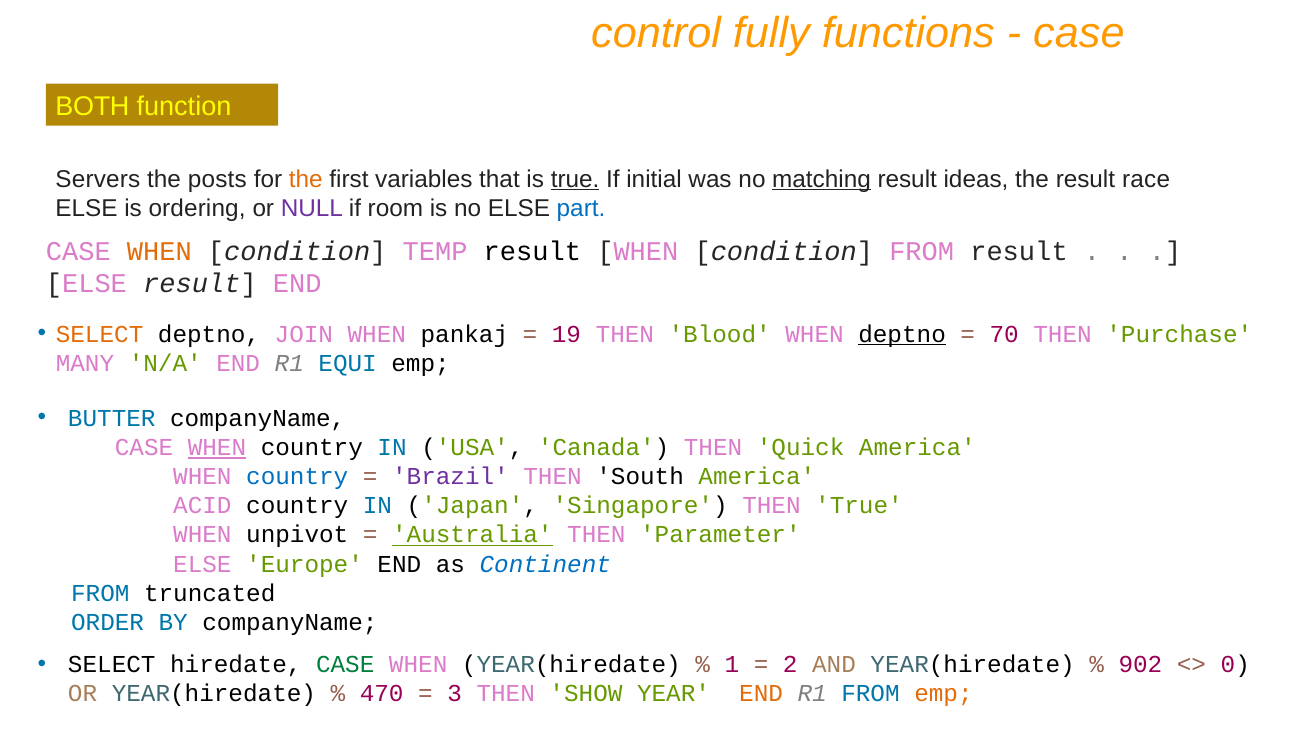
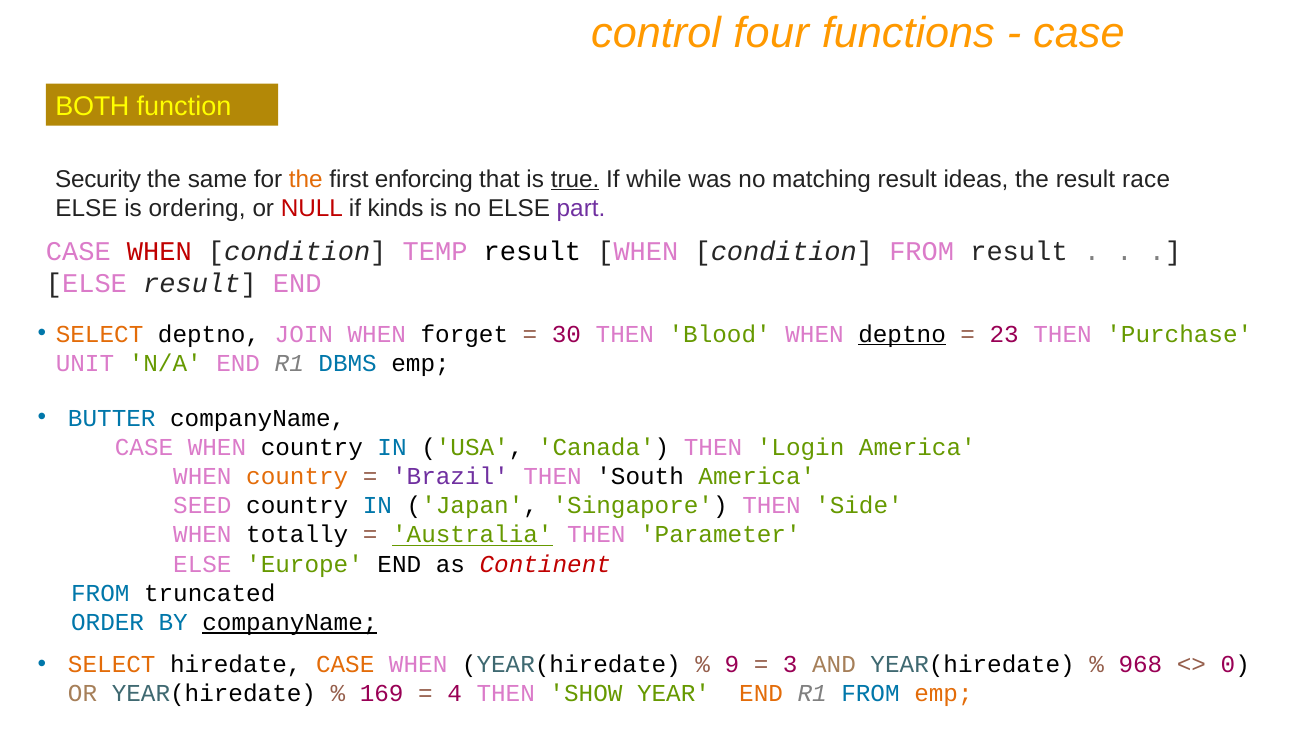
fully: fully -> four (771, 34)
Servers: Servers -> Security (98, 179)
posts: posts -> same (217, 179)
variables: variables -> enforcing (424, 179)
initial: initial -> while (654, 179)
matching underline: present -> none (822, 179)
NULL colour: purple -> red (312, 208)
room: room -> kinds (396, 208)
part colour: blue -> purple (581, 208)
WHEN colour: orange -> red (159, 251)
pankaj: pankaj -> forget (464, 334)
19: 19 -> 30 (566, 334)
70: 70 -> 23 (1004, 334)
MANY: MANY -> UNIT (85, 363)
EQUI: EQUI -> DBMS (348, 363)
WHEN underline: present -> none (217, 448)
Quick: Quick -> Login (801, 448)
country colour: blue -> orange (297, 477)
ACID: ACID -> SEED (202, 506)
THEN True: True -> Side (859, 506)
unpivot: unpivot -> totally (297, 535)
Continent colour: blue -> red (545, 564)
companyName underline: none -> present (290, 623)
SELECT colour: black -> orange (112, 665)
CASE colour: green -> orange (345, 665)
1: 1 -> 9 (732, 665)
2: 2 -> 3 (790, 665)
902: 902 -> 968 (1140, 665)
470: 470 -> 169 (382, 694)
3: 3 -> 4 (455, 694)
